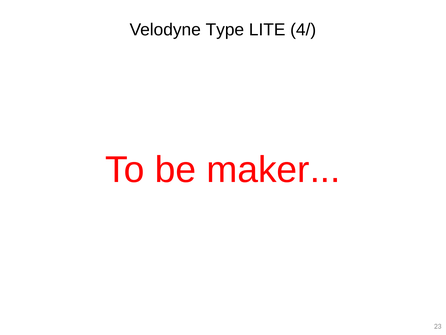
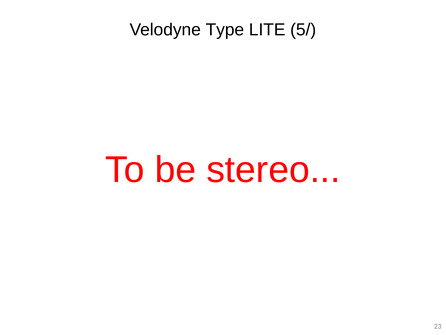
4/: 4/ -> 5/ (303, 30)
maker: maker -> stereo (273, 170)
